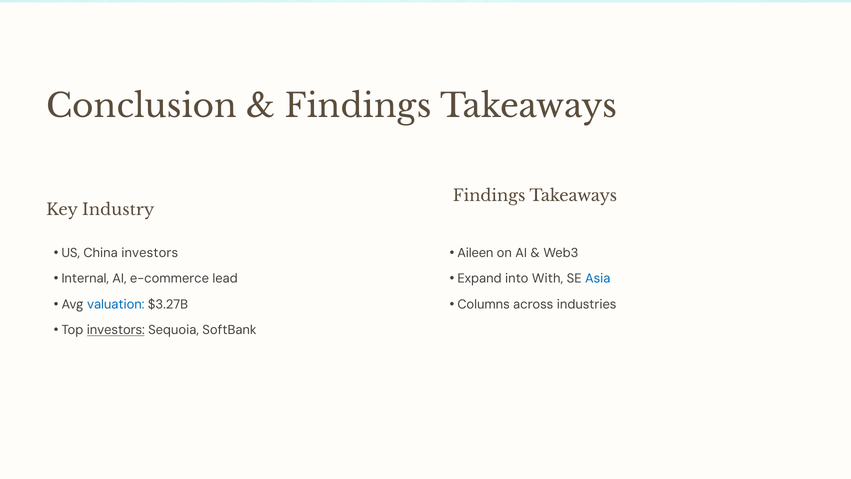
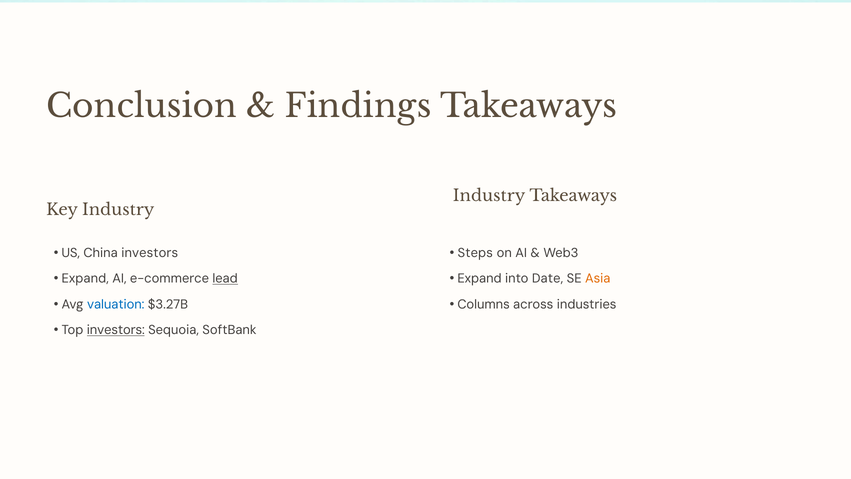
Findings: Findings -> Industry (489, 196)
Aileen: Aileen -> Steps (475, 253)
Internal: Internal -> Expand (85, 278)
lead underline: none -> present (225, 278)
With: With -> Date (548, 278)
Asia colour: blue -> orange (598, 278)
